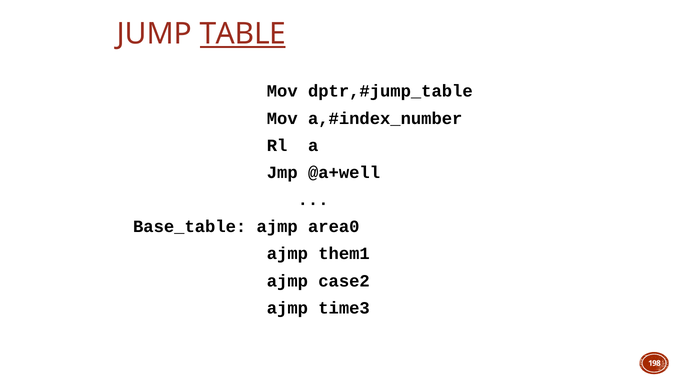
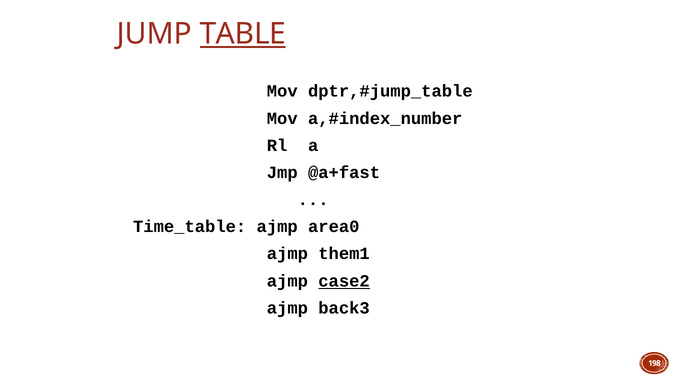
@a+well: @a+well -> @a+fast (344, 172)
Base_table: Base_table -> Time_table (190, 227)
case2 underline: none -> present (344, 281)
time3: time3 -> back3 (344, 308)
